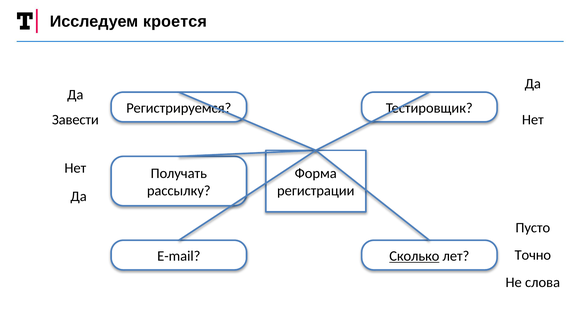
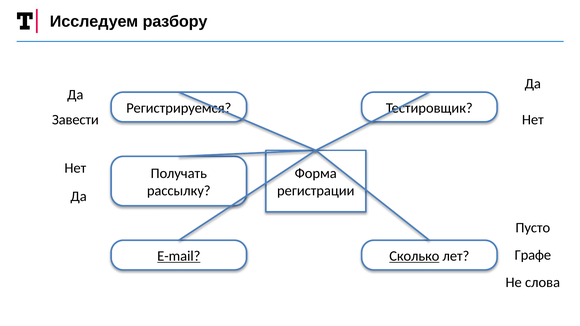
кроется: кроется -> разбору (175, 21)
Точно: Точно -> Графе (533, 255)
E-mail underline: none -> present (179, 256)
